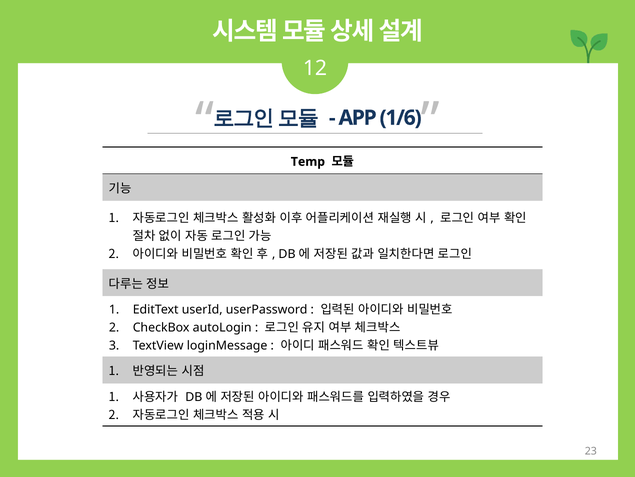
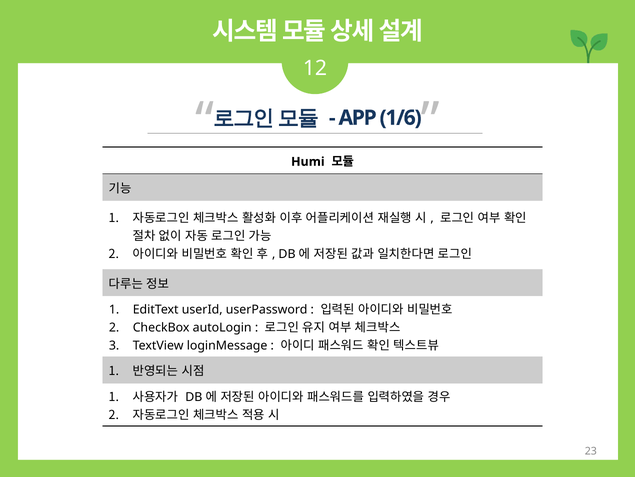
Temp: Temp -> Humi (308, 161)
